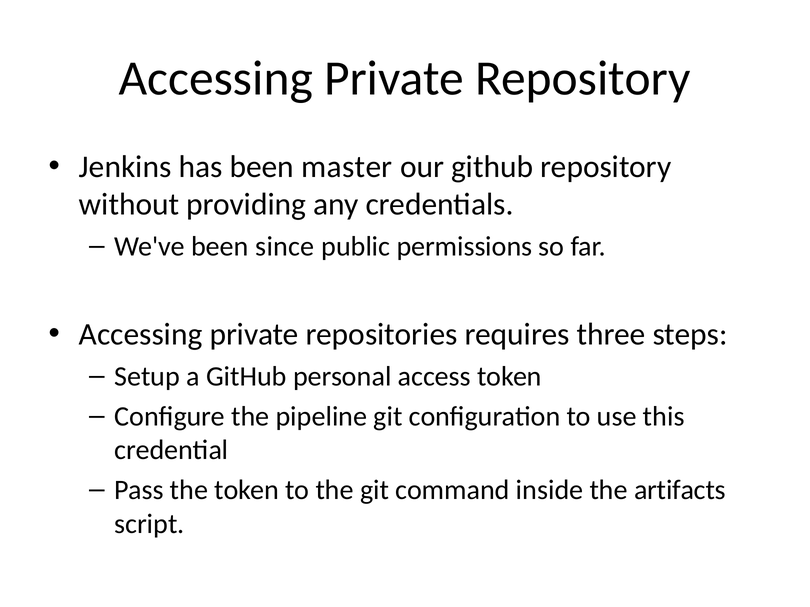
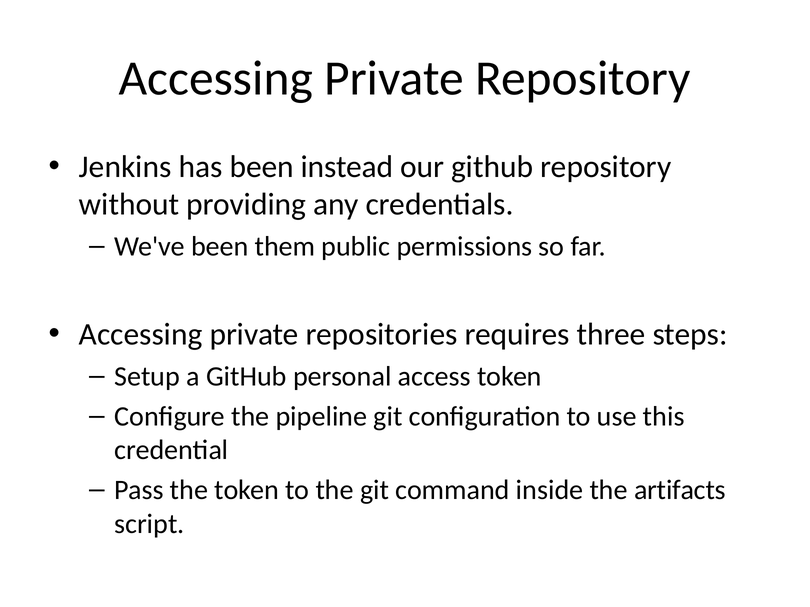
master: master -> instead (347, 167)
since: since -> them (285, 247)
